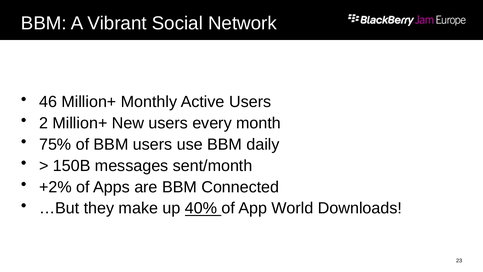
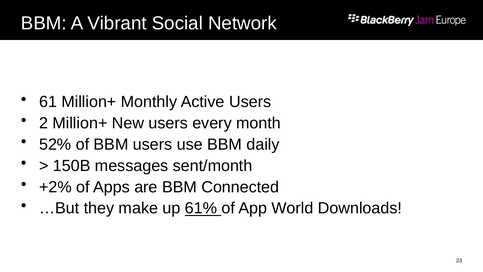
46: 46 -> 61 (48, 102)
75%: 75% -> 52% (55, 144)
40%: 40% -> 61% (201, 208)
